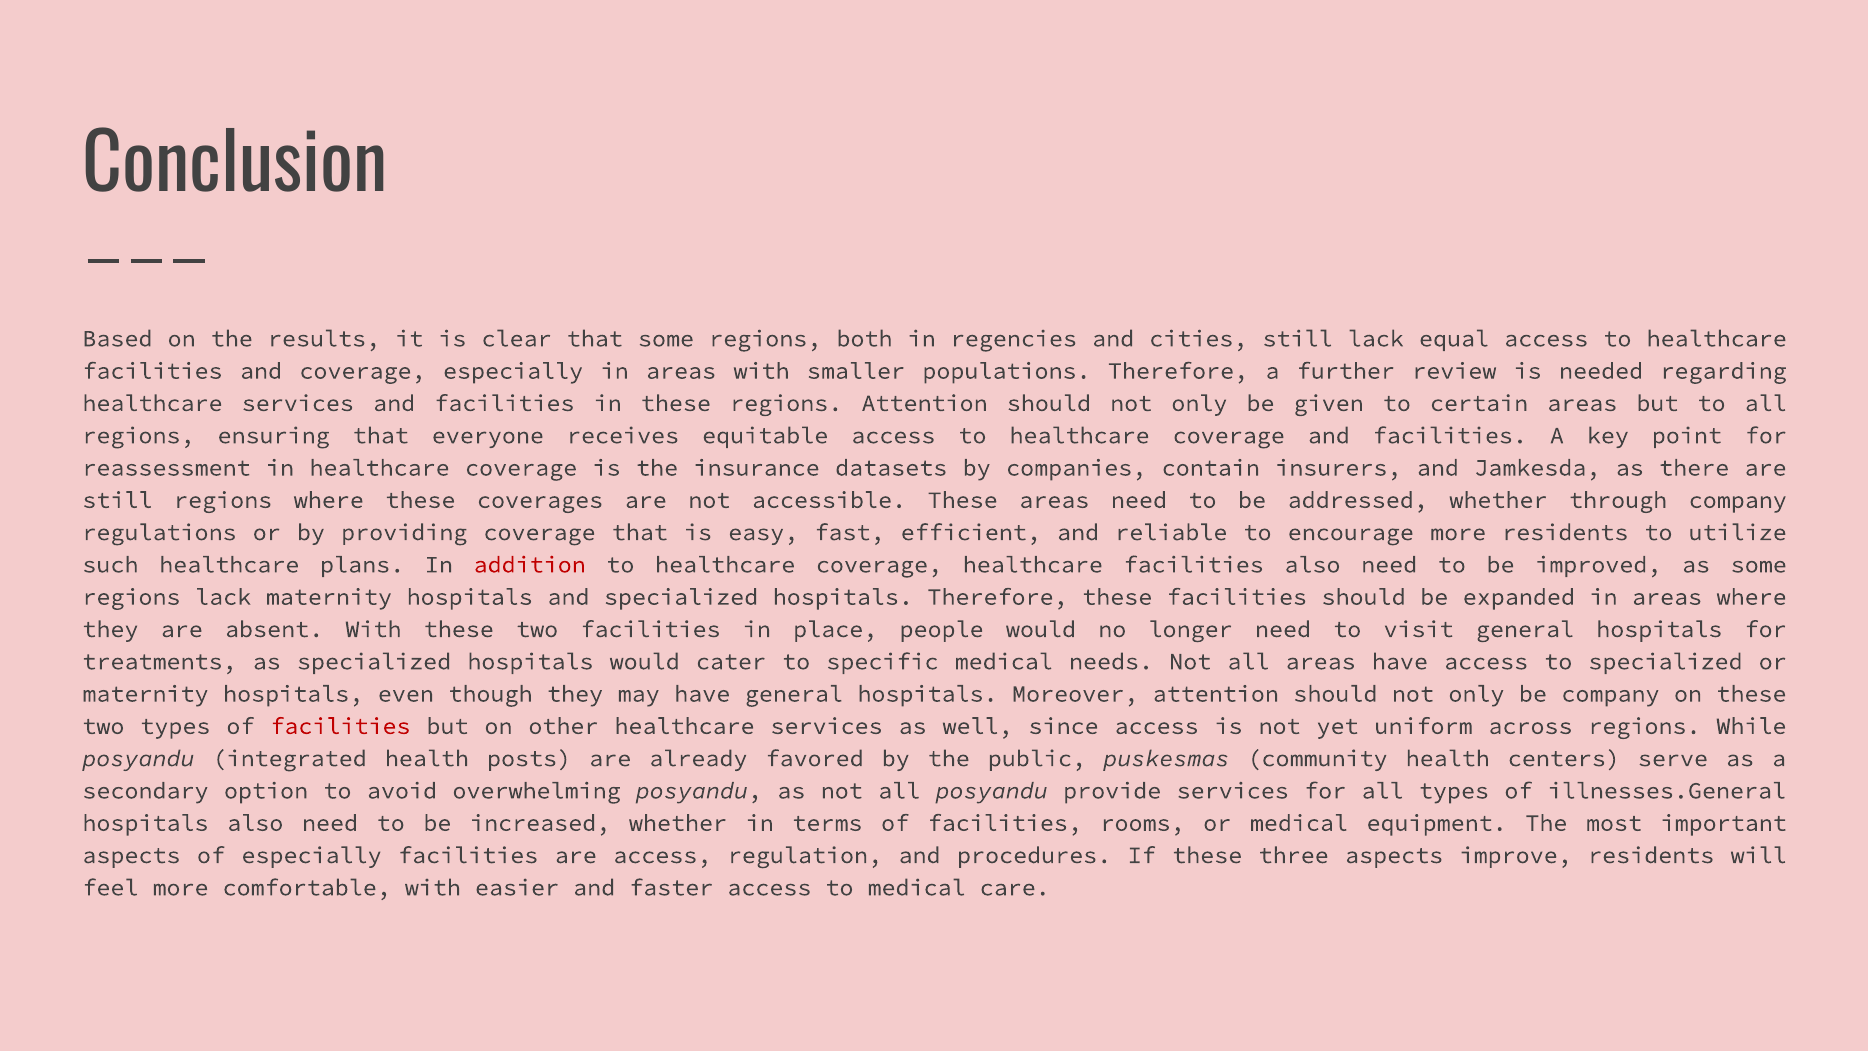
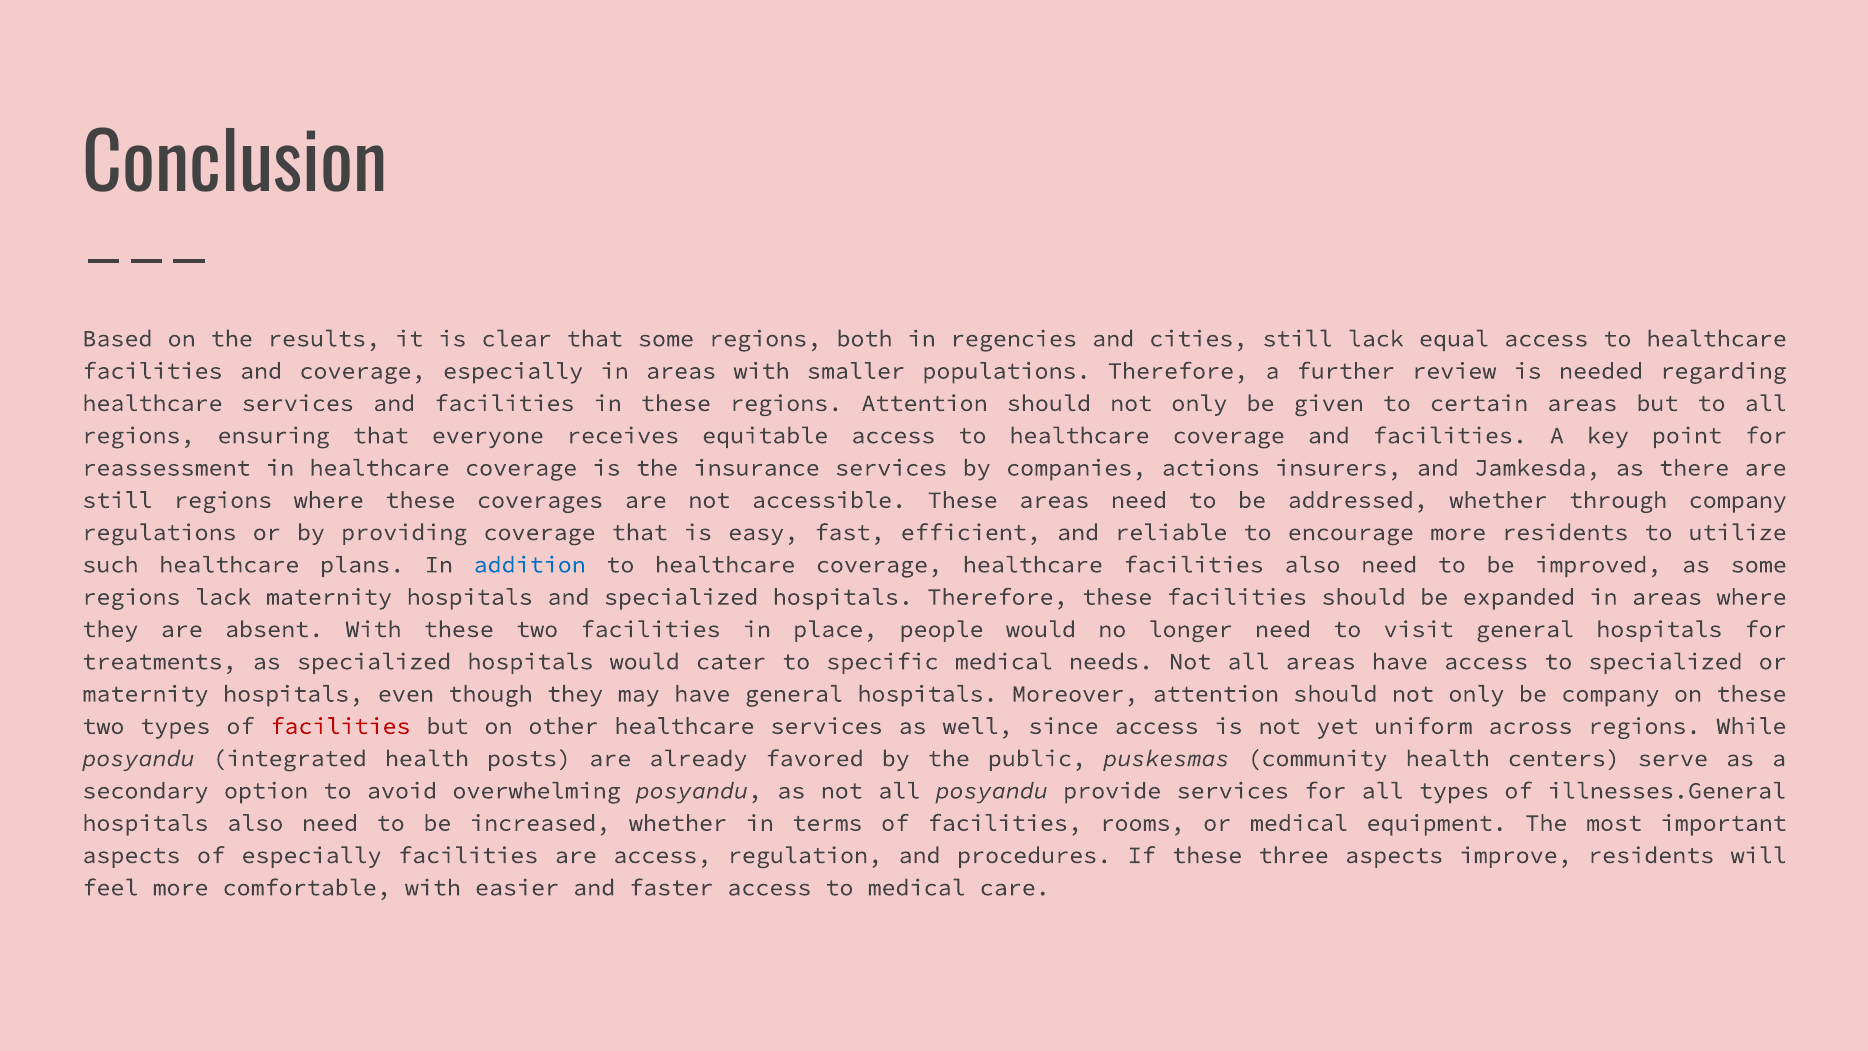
insurance datasets: datasets -> services (891, 468)
contain: contain -> actions (1211, 468)
addition colour: red -> blue (530, 565)
